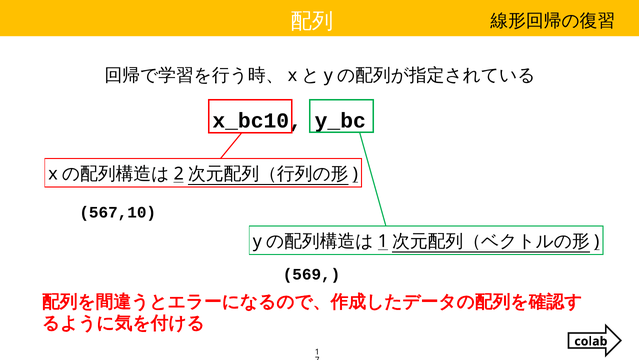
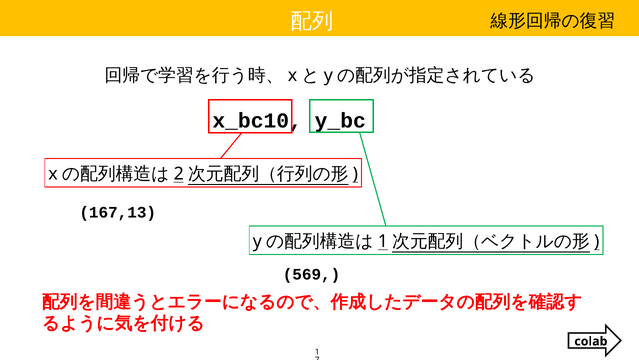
567,10: 567,10 -> 167,13 (118, 212)
